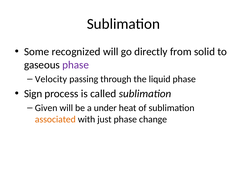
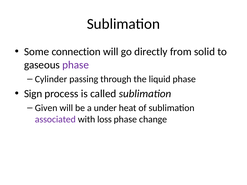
recognized: recognized -> connection (76, 52)
Velocity: Velocity -> Cylinder (51, 79)
associated colour: orange -> purple (55, 120)
just: just -> loss (104, 120)
